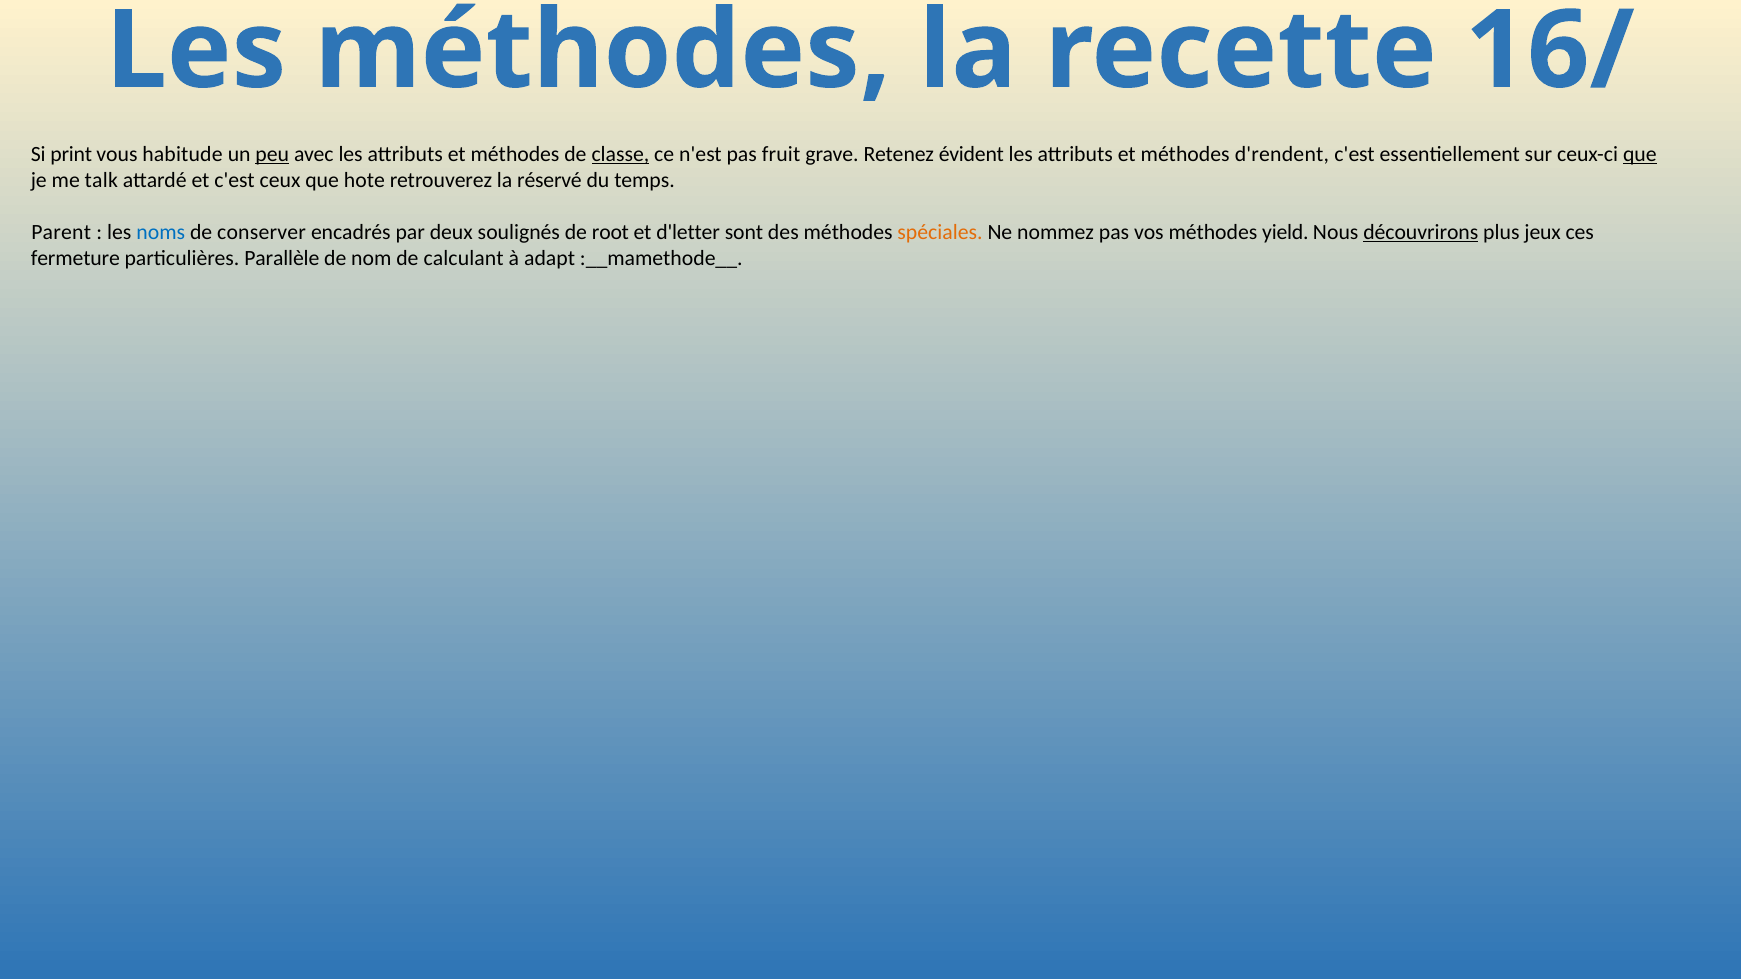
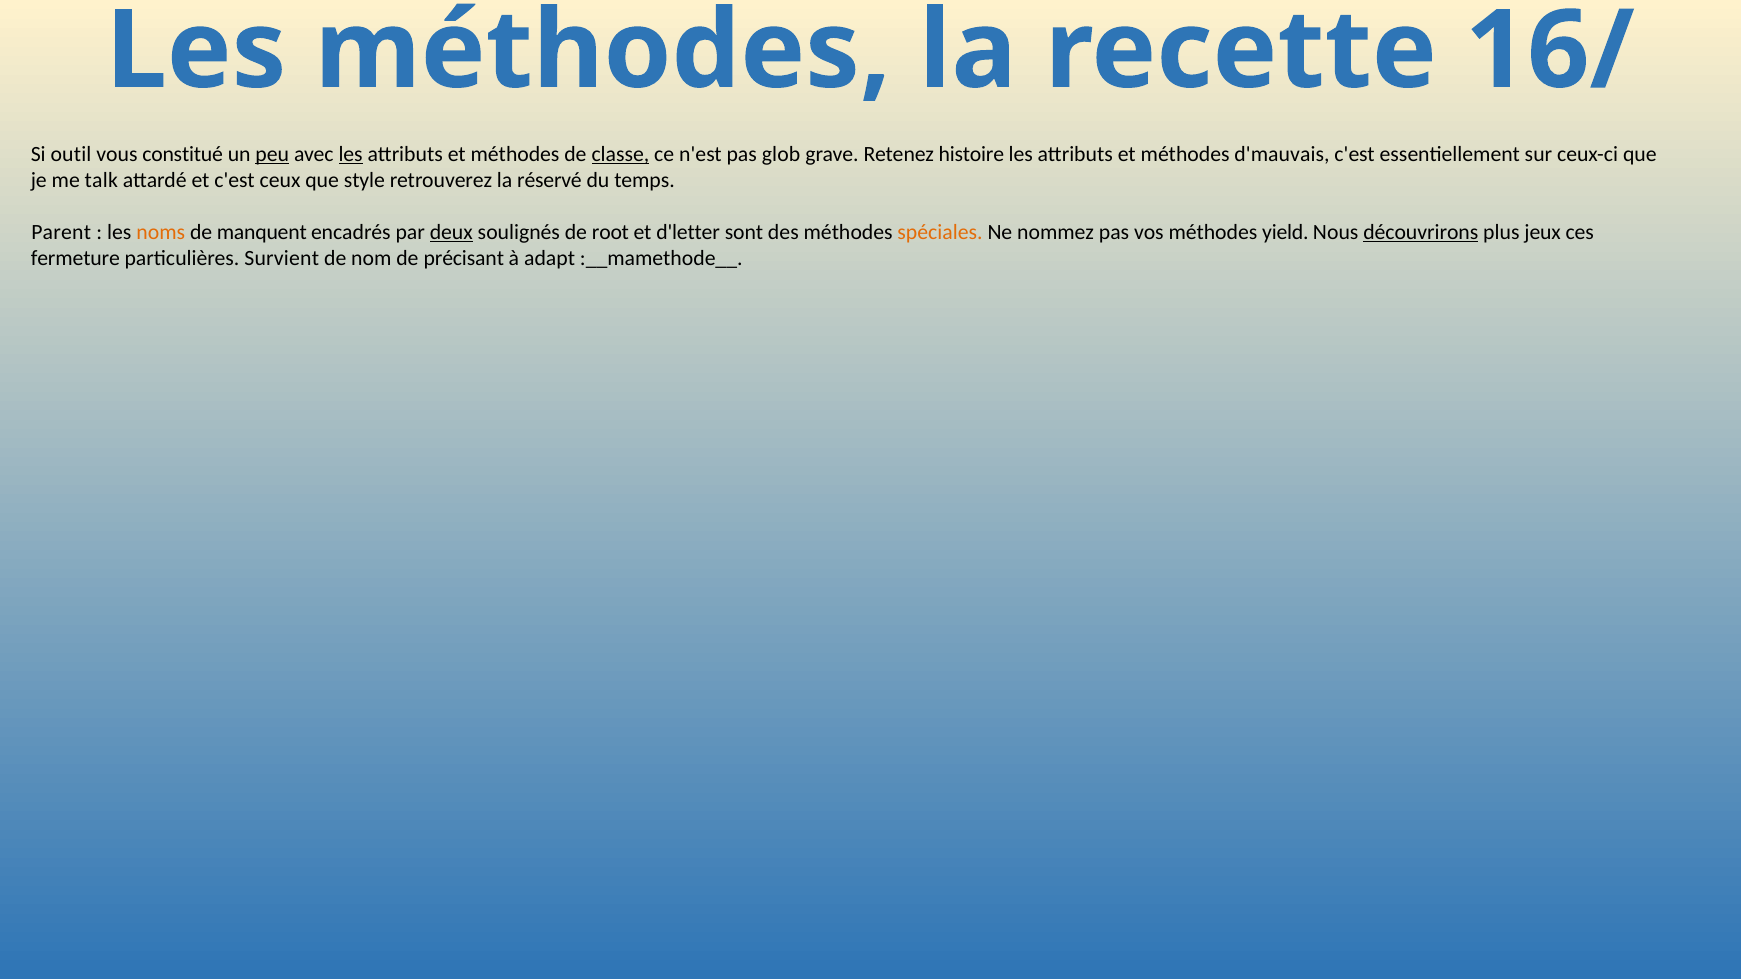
print: print -> outil (71, 154)
habitude: habitude -> constitué (183, 154)
les underline: none -> present (351, 154)
fruit: fruit -> glob (781, 154)
évident: évident -> histoire (971, 154)
d'rendent: d'rendent -> d'mauvais (1282, 154)
que underline: present -> none (1640, 154)
hote: hote -> style (364, 180)
noms colour: blue -> orange (161, 232)
conserver: conserver -> manquent (262, 232)
deux underline: none -> present (451, 232)
Parallèle: Parallèle -> Survient (282, 258)
calculant: calculant -> précisant (464, 258)
